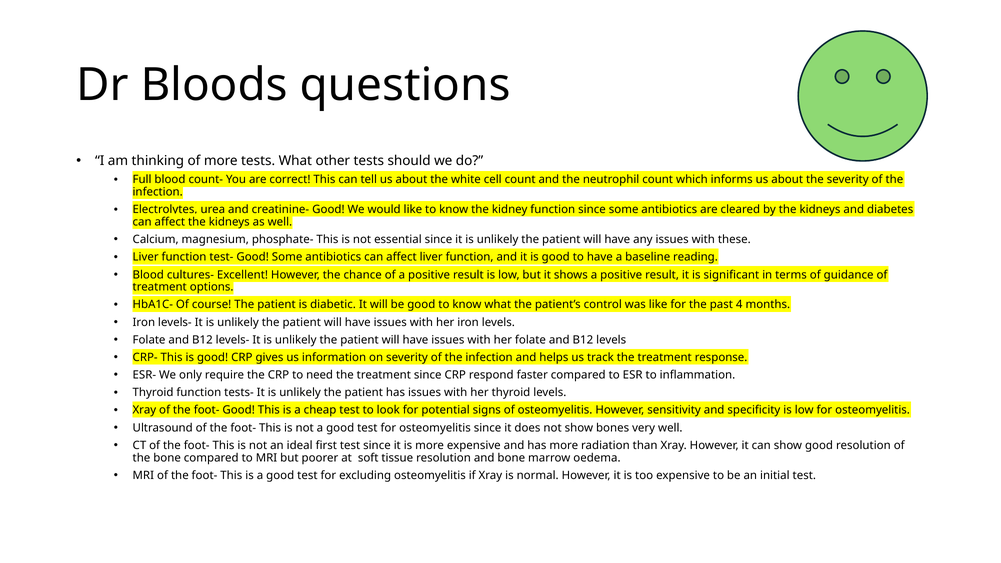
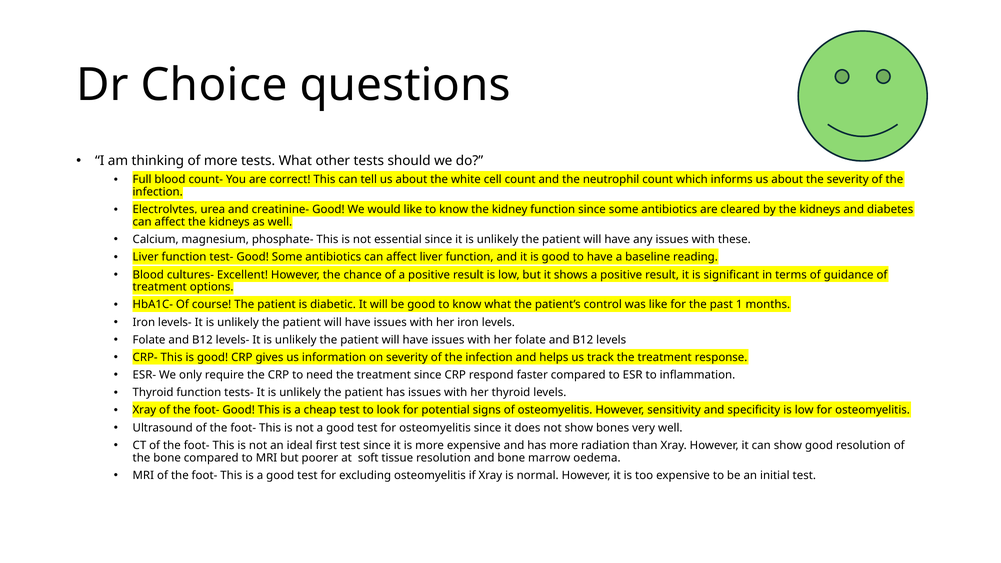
Bloods: Bloods -> Choice (214, 85)
4: 4 -> 1 (739, 305)
